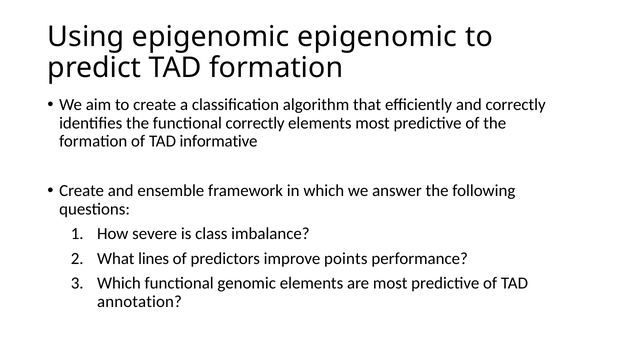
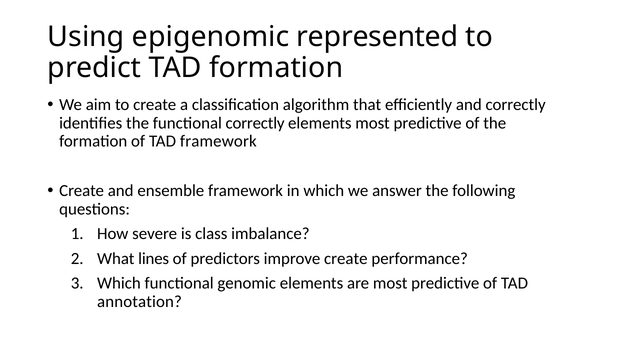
epigenomic epigenomic: epigenomic -> represented (377, 37)
TAD informative: informative -> framework (218, 141)
improve points: points -> create (346, 258)
